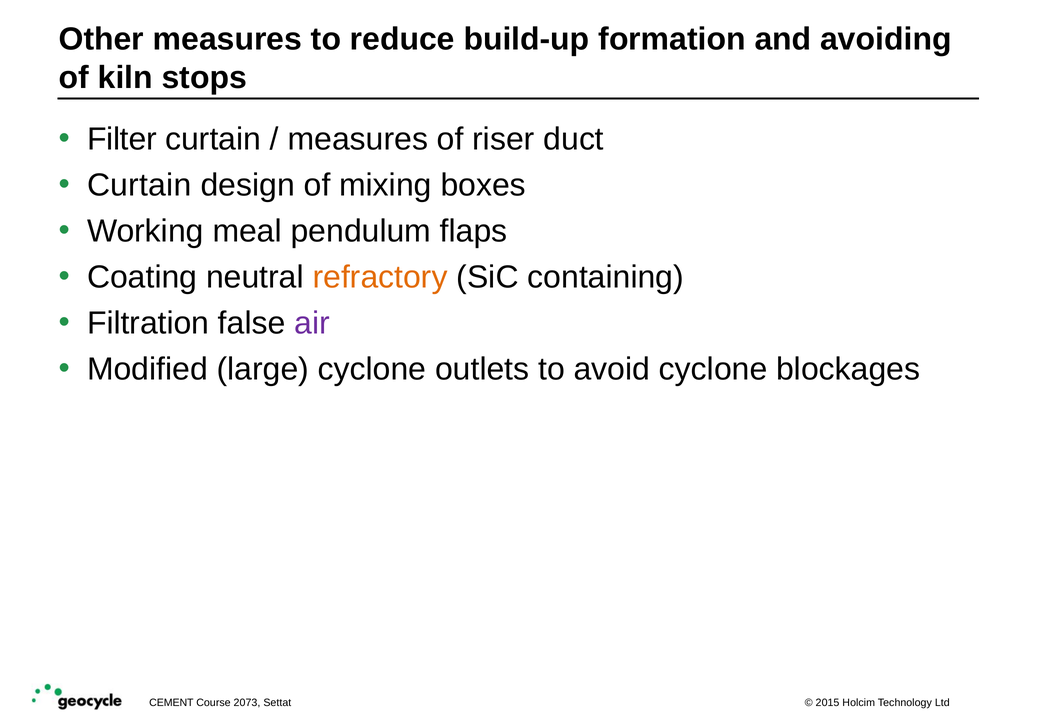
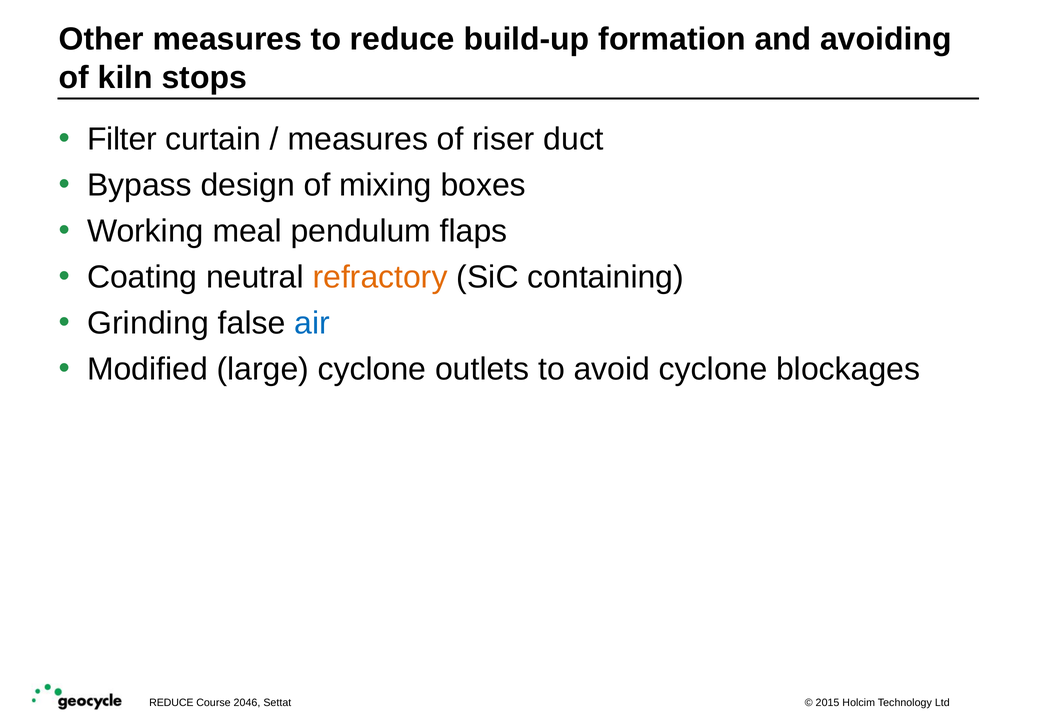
Curtain: Curtain -> Bypass (139, 185)
Filtration: Filtration -> Grinding (148, 323)
air colour: purple -> blue (312, 323)
CEMENT: CEMENT -> REDUCE (171, 703)
2073: 2073 -> 2046 (247, 703)
